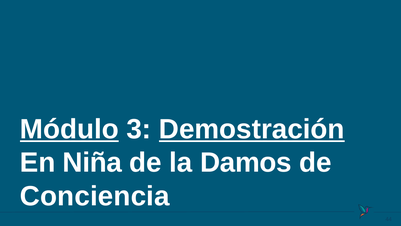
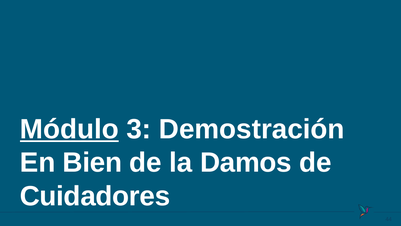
Demostración underline: present -> none (252, 129)
Niña: Niña -> Bien (92, 162)
Conciencia: Conciencia -> Cuidadores (95, 196)
